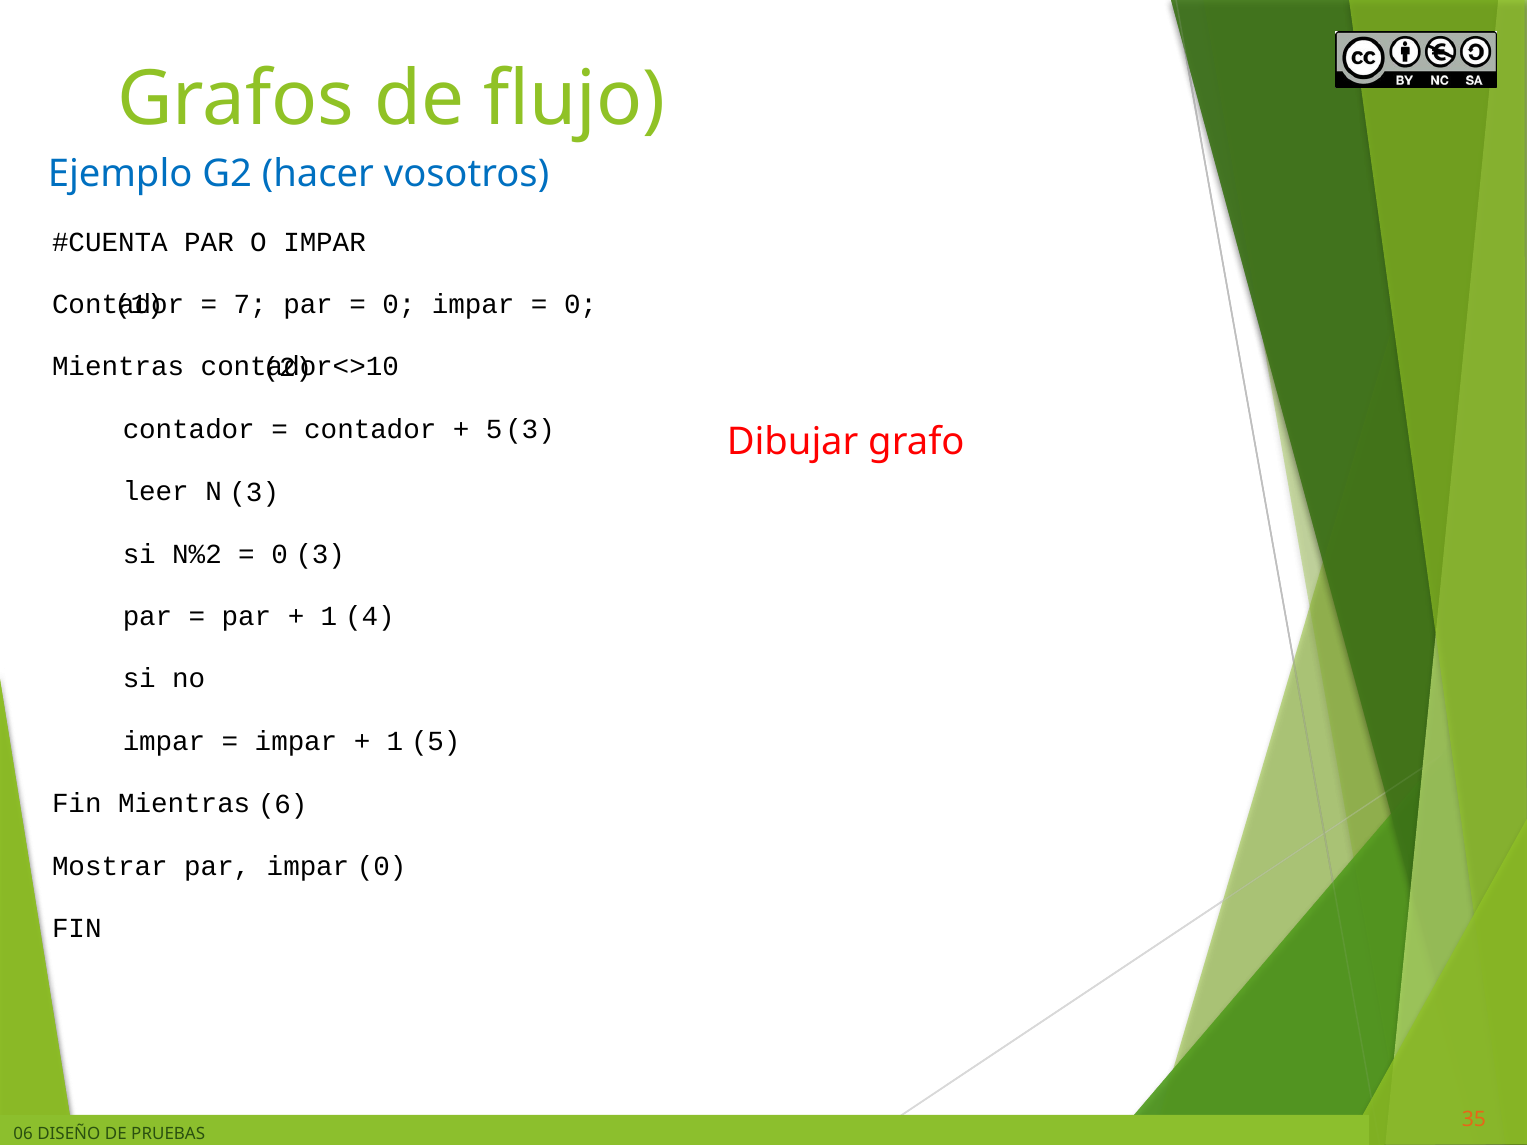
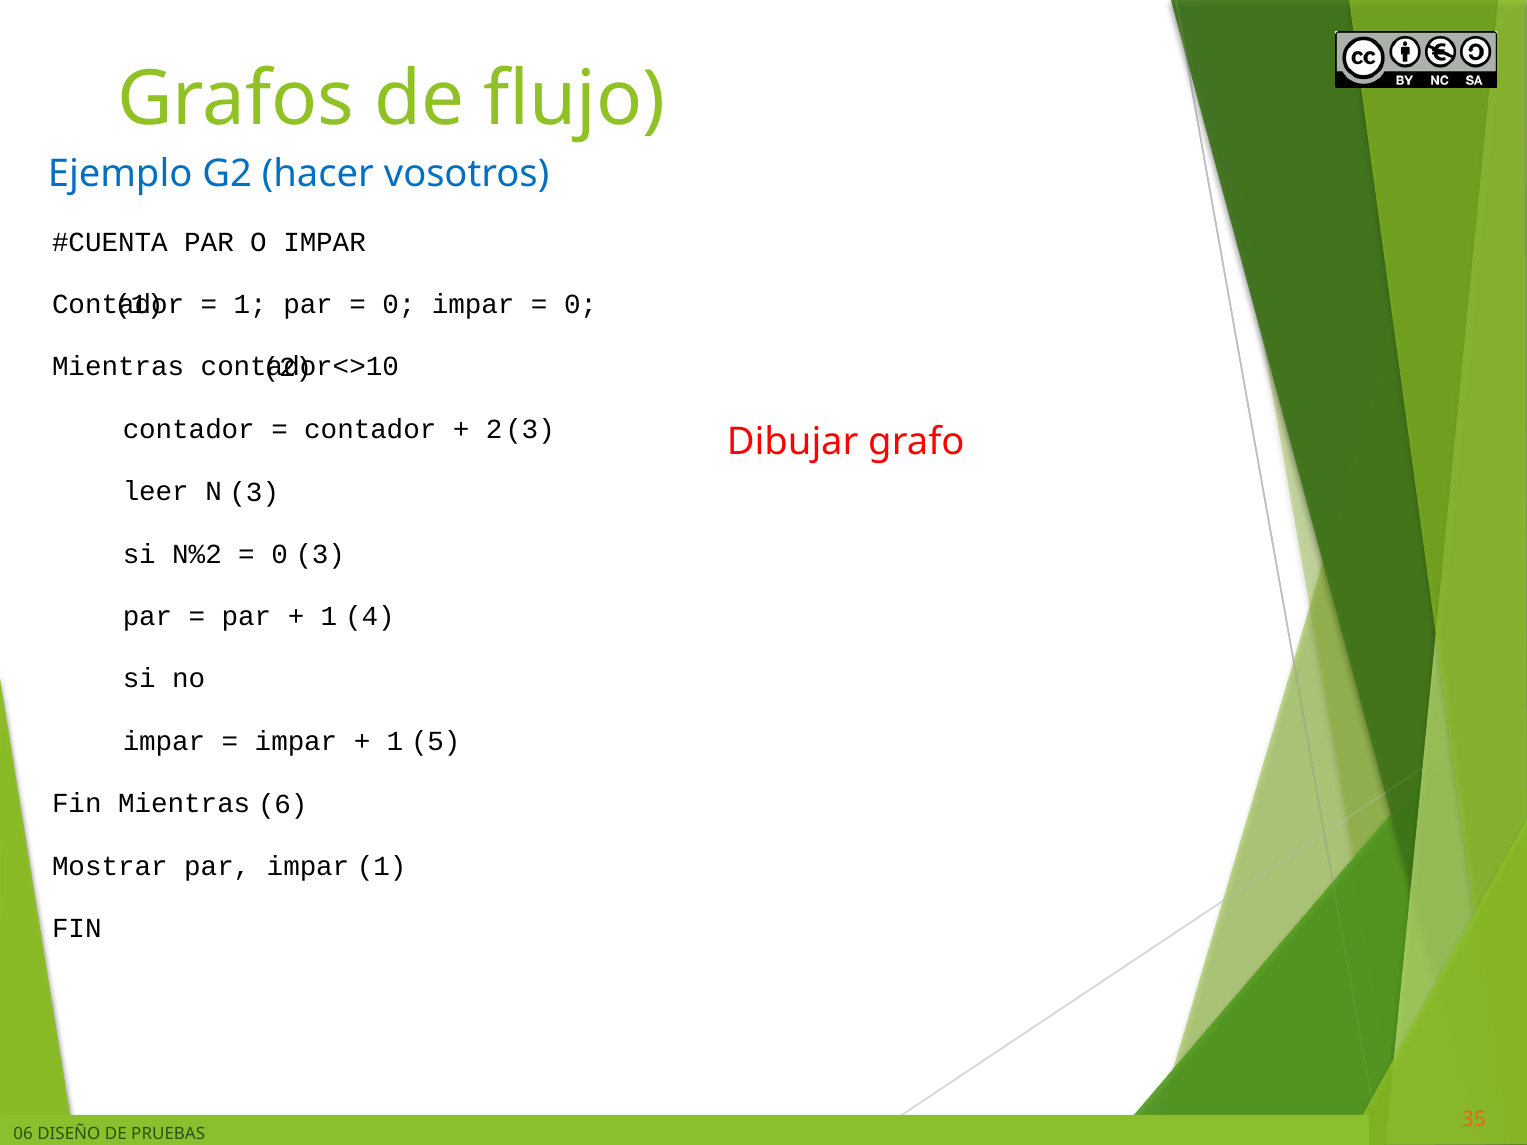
7: 7 -> 1 (250, 305)
5: 5 -> 2 (494, 429)
0: 0 -> 1 (382, 867)
